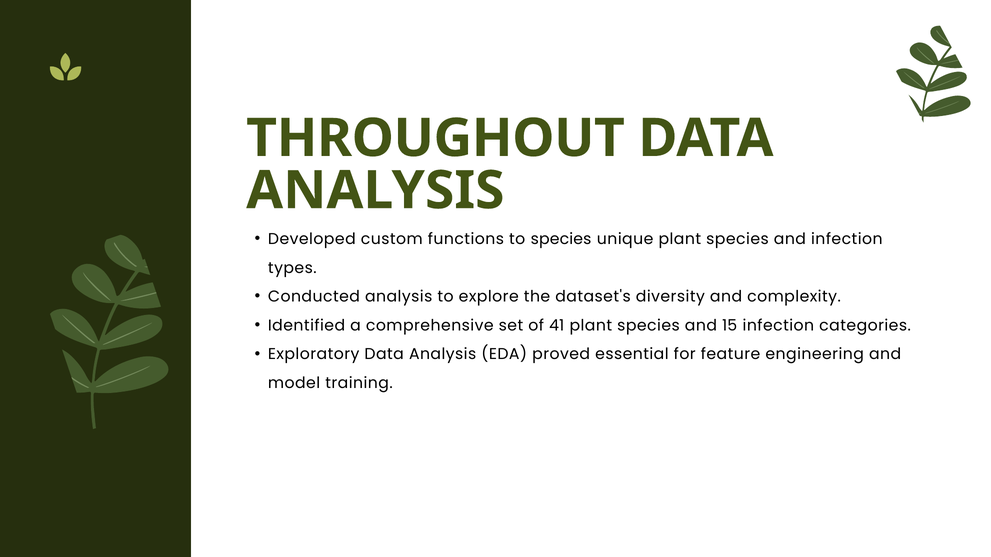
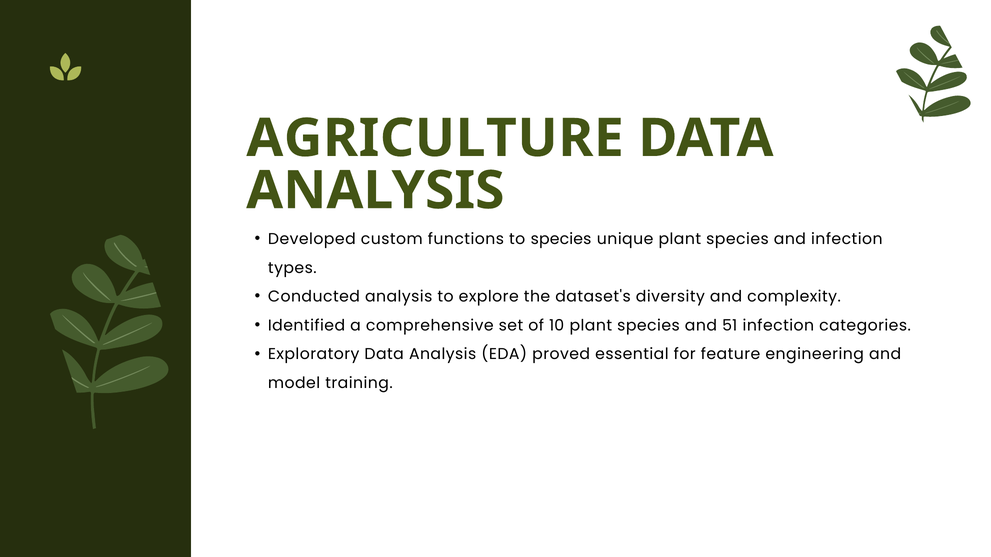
THROUGHOUT: THROUGHOUT -> AGRICULTURE (435, 138)
41: 41 -> 10 (557, 326)
15: 15 -> 51 (730, 326)
